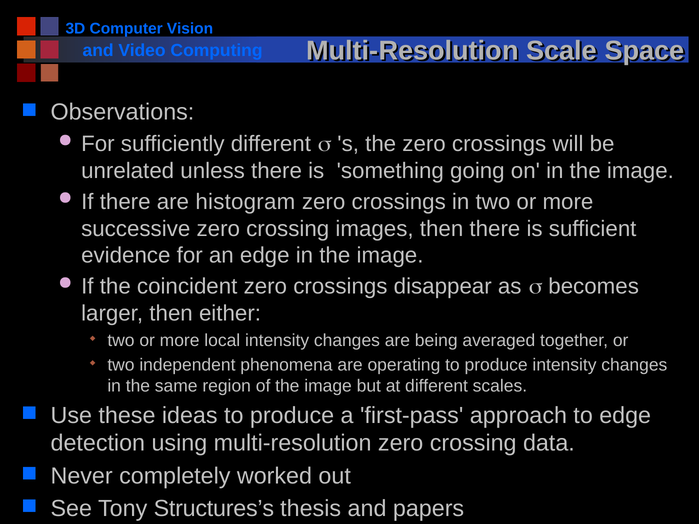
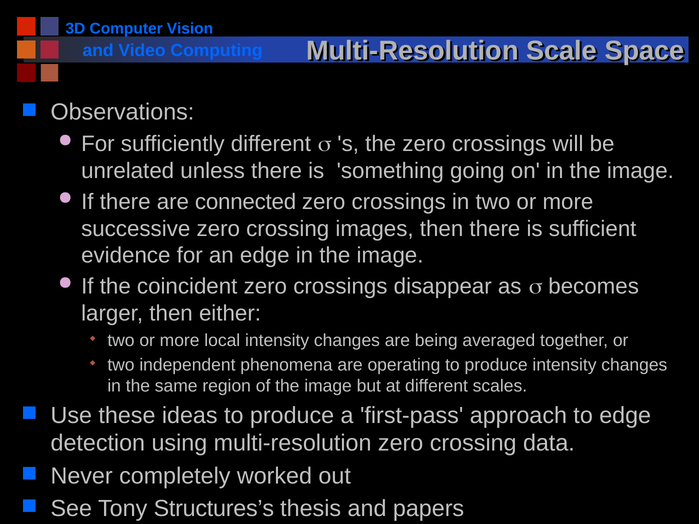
histogram: histogram -> connected (246, 202)
